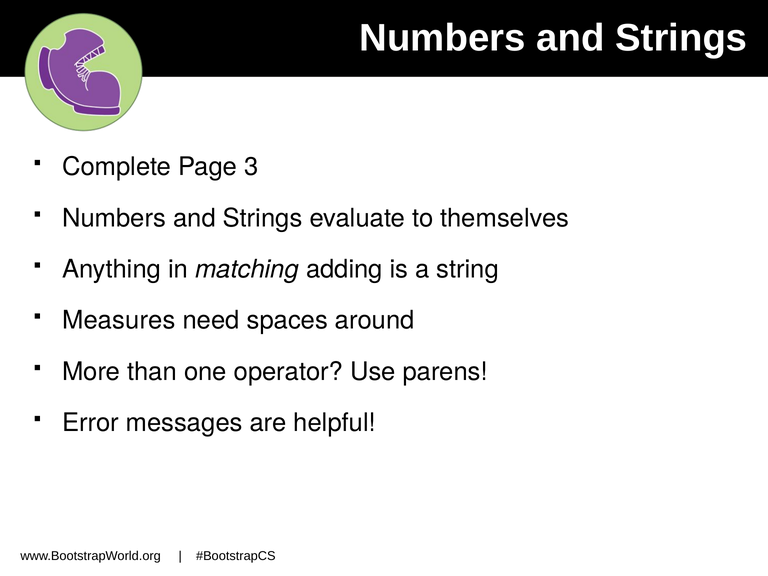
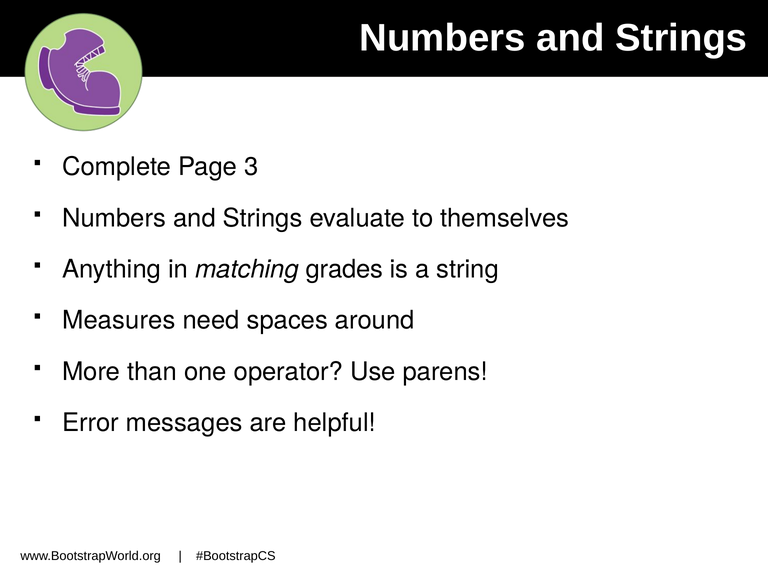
adding: adding -> grades (344, 269)
